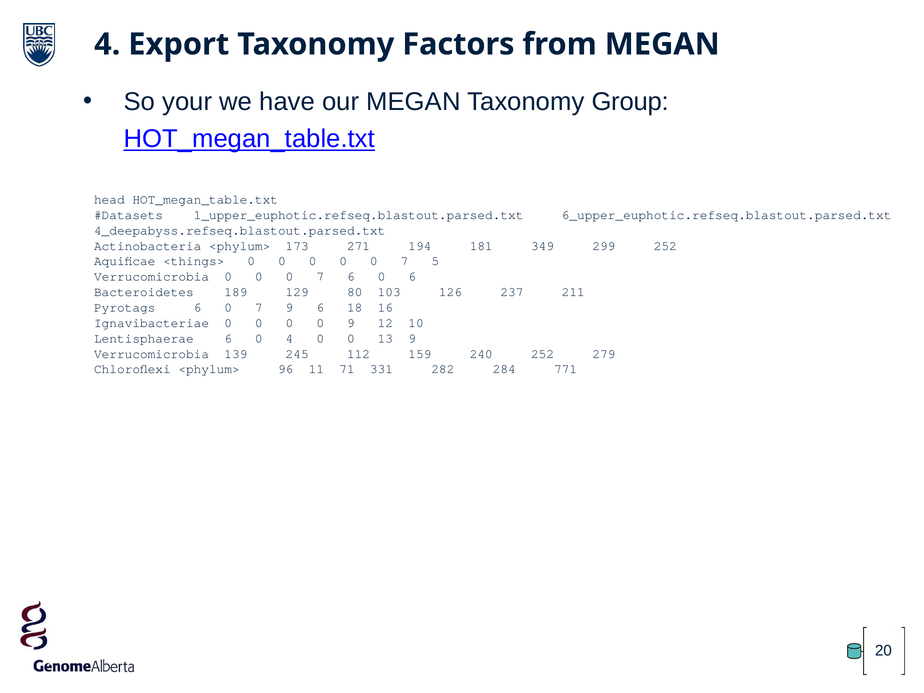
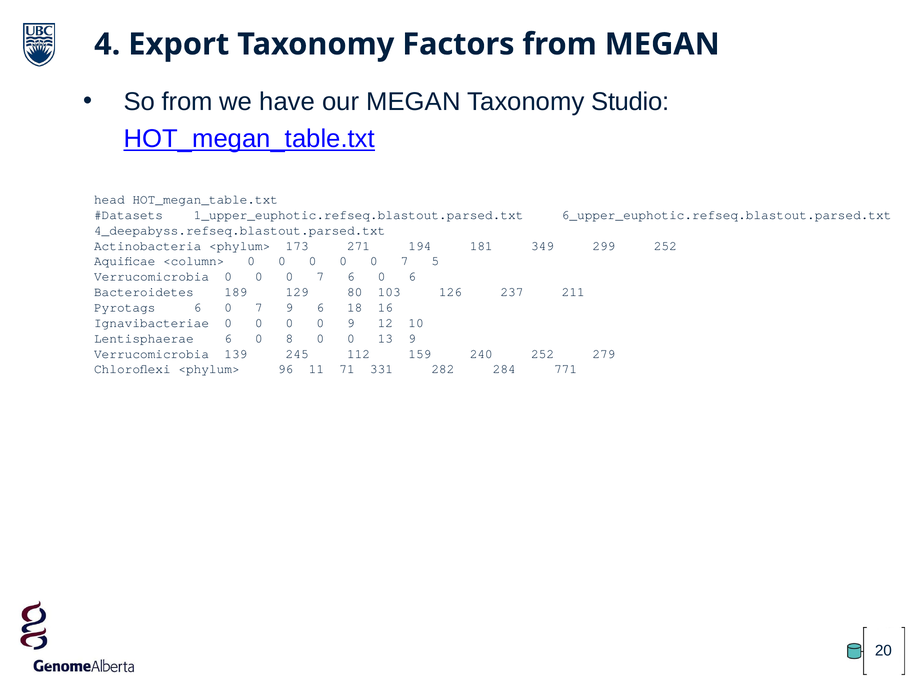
So your: your -> from (187, 102)
Group: Group -> Studio (630, 102)
<things>: <things> -> <column> (194, 261)
0 4: 4 -> 8 (289, 338)
